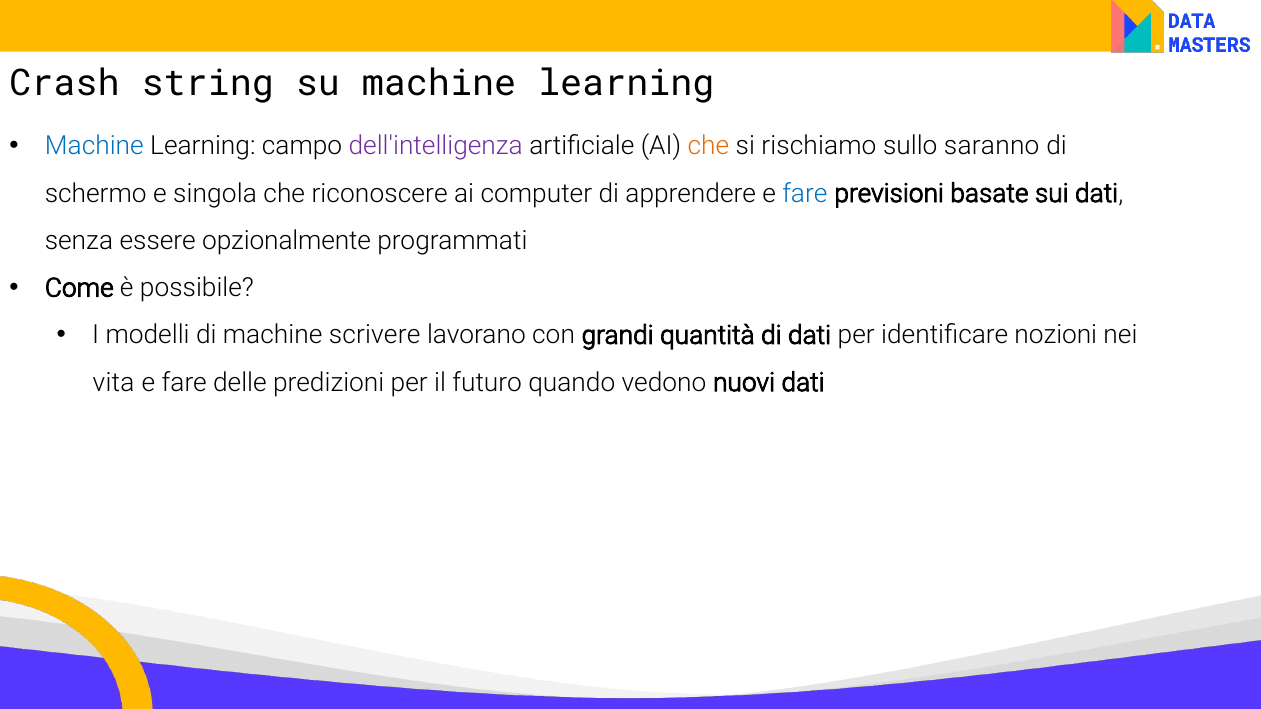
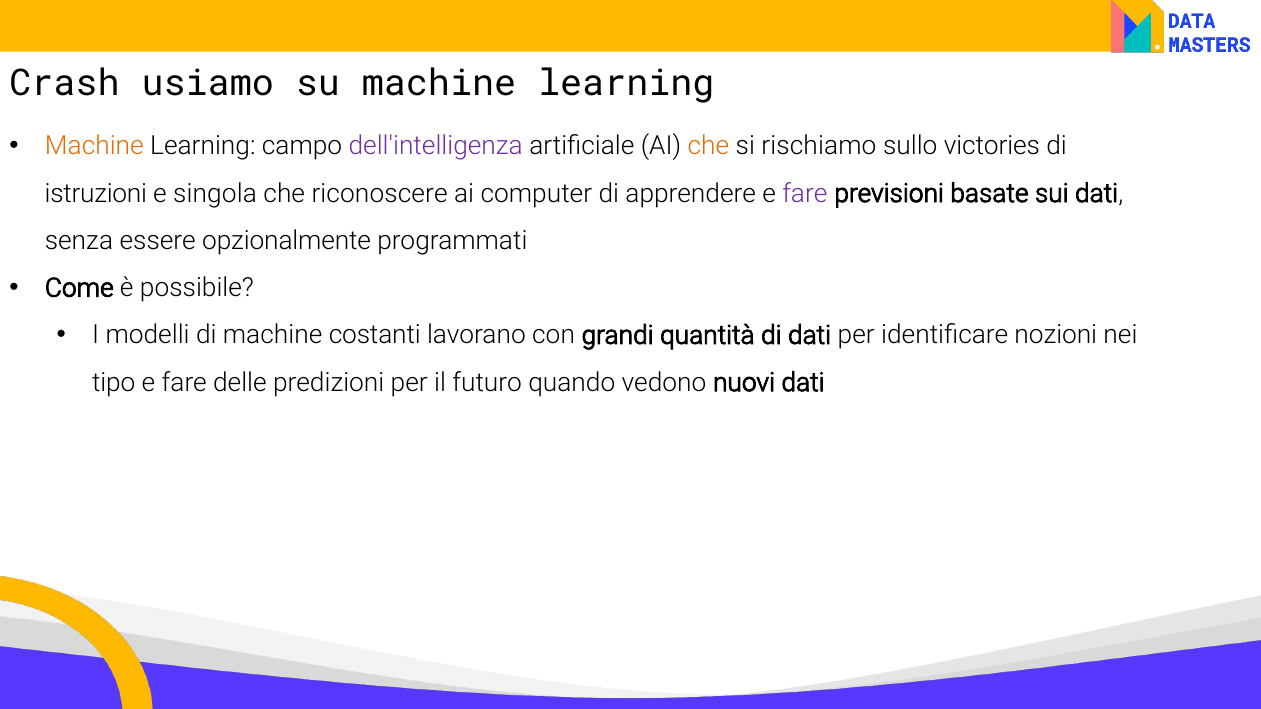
string: string -> usiamo (208, 83)
Machine colour: blue -> orange (94, 146)
saranno: saranno -> victories (992, 146)
schermo: schermo -> istruzioni (96, 193)
fare colour: blue -> purple (805, 193)
scrivere: scrivere -> costanti (375, 335)
vita: vita -> tipo (114, 383)
